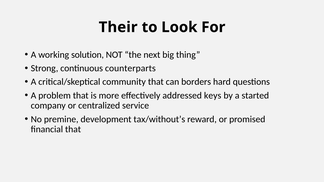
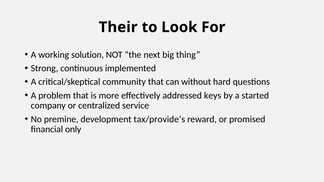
counterparts: counterparts -> implemented (130, 68)
borders: borders -> without (196, 82)
tax/without’s: tax/without’s -> tax/provide’s (159, 119)
financial that: that -> only (73, 130)
